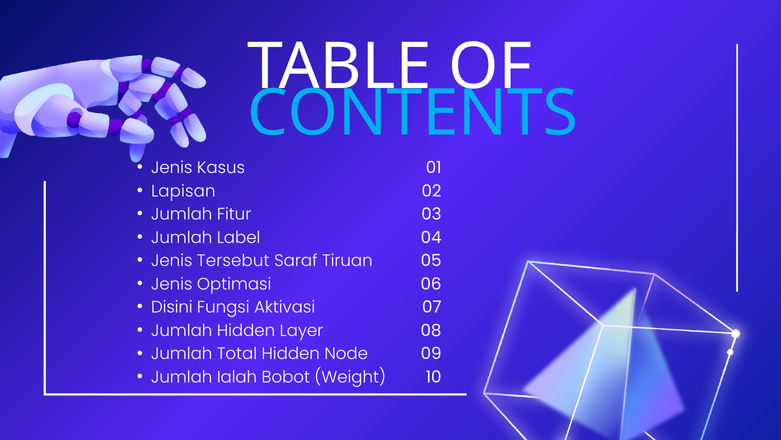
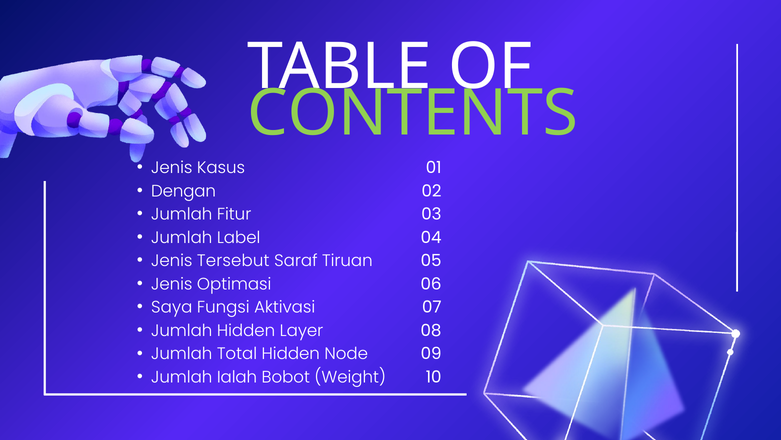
CONTENTS colour: light blue -> light green (413, 113)
Lapisan: Lapisan -> Dengan (184, 191)
Disini: Disini -> Saya (172, 307)
